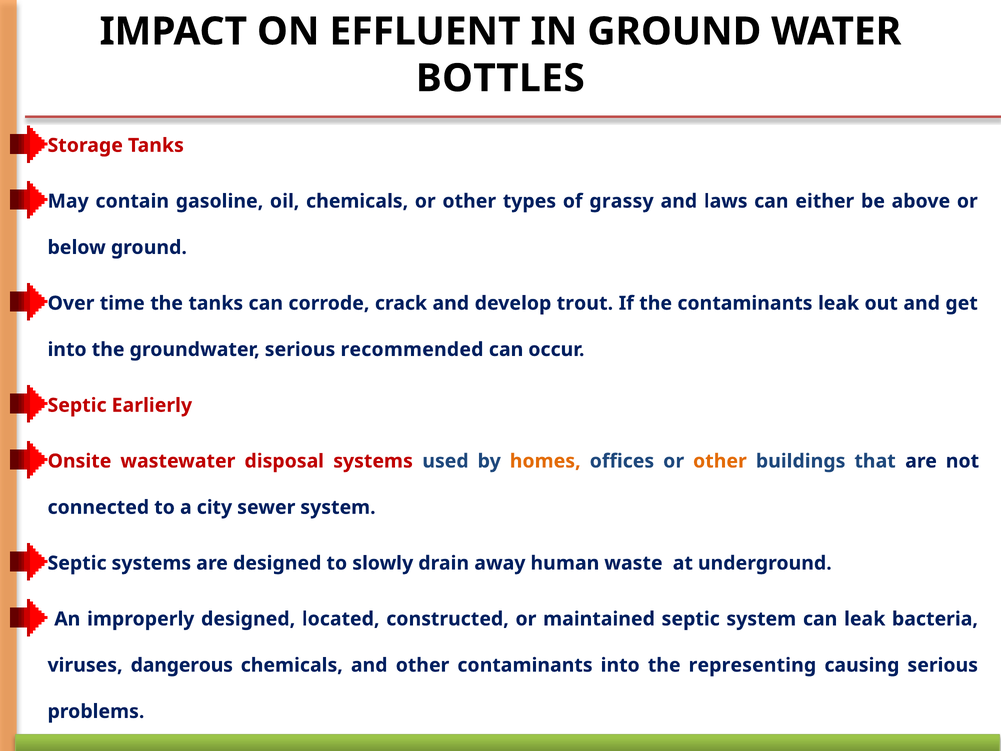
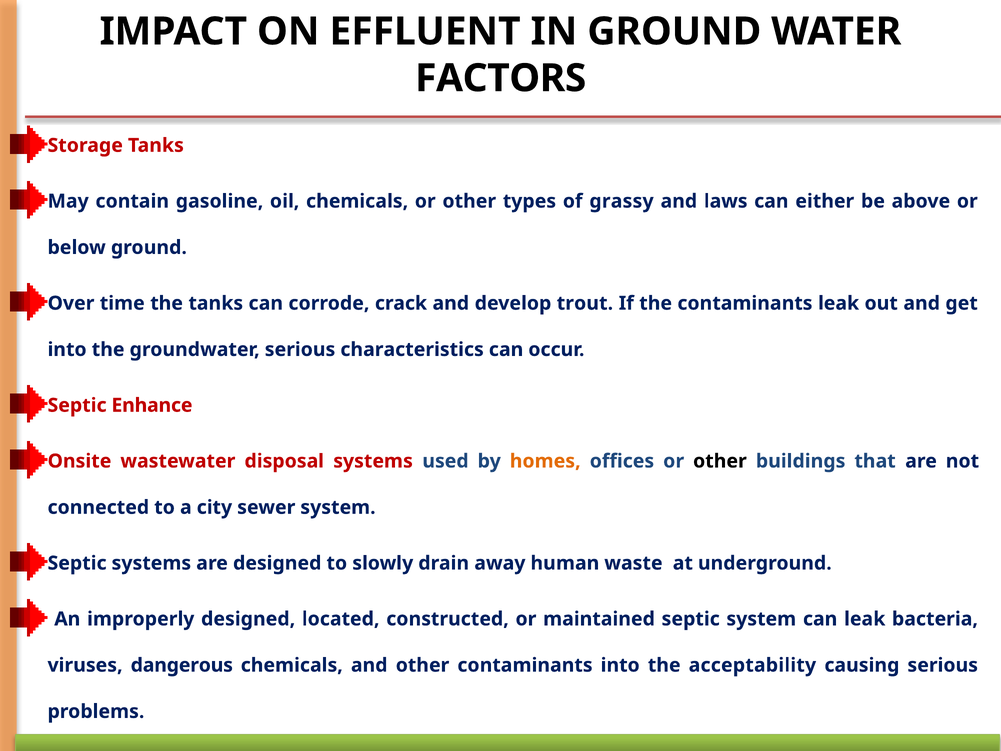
BOTTLES: BOTTLES -> FACTORS (501, 78)
recommended: recommended -> characteristics (412, 349)
Earlierly: Earlierly -> Enhance (152, 405)
other colour: orange -> black (720, 461)
representing: representing -> acceptability (752, 665)
